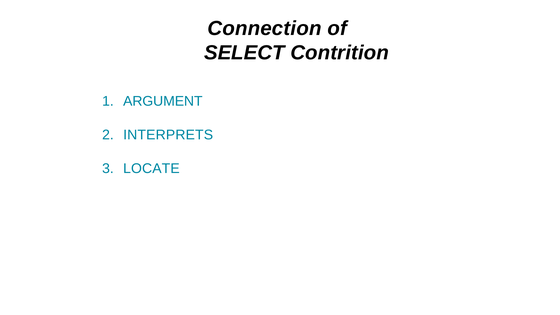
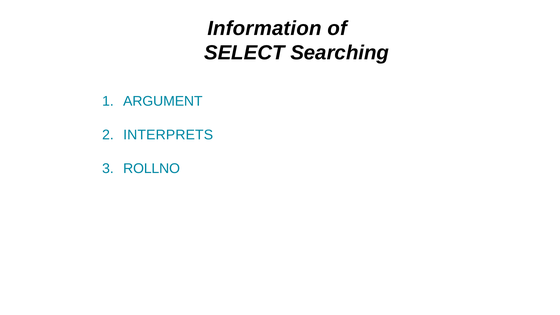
Connection: Connection -> Information (265, 28)
Contrition: Contrition -> Searching (340, 53)
LOCATE: LOCATE -> ROLLNO (152, 168)
